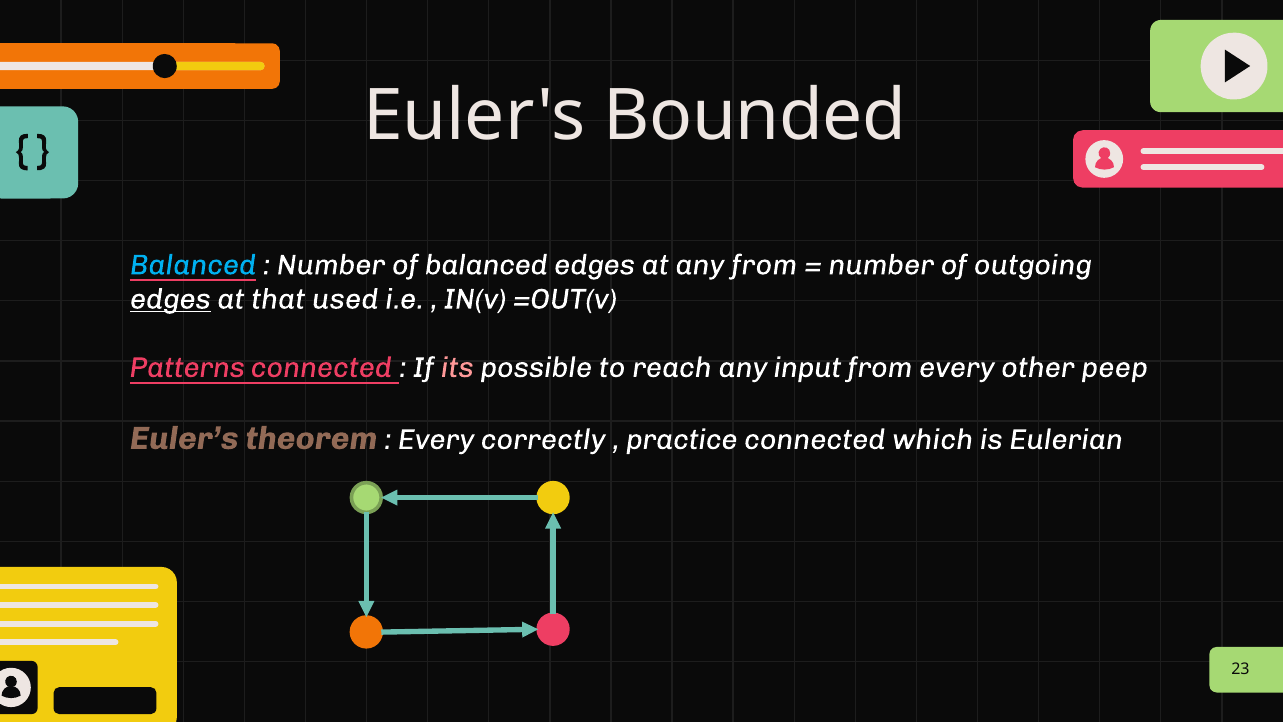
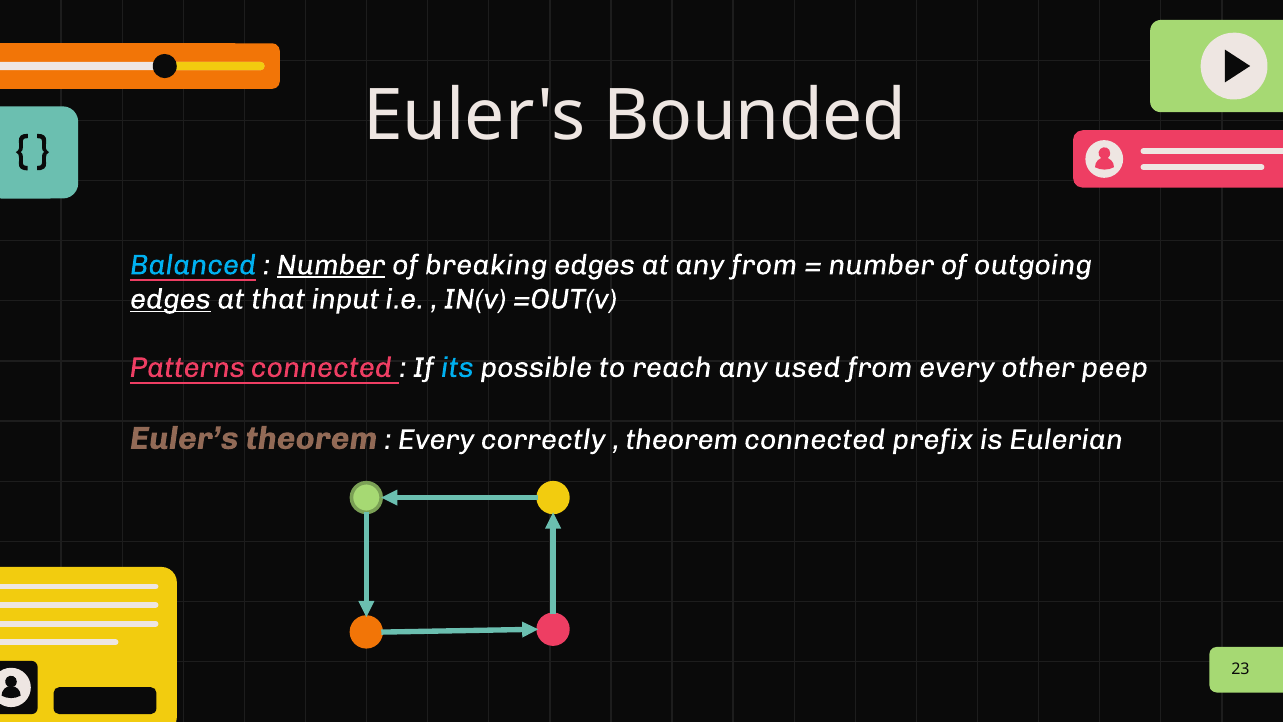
Number underline: none -> present (331, 265)
of balanced: balanced -> breaking (486, 265)
used: used -> input (346, 299)
its colour: pink -> light blue (457, 367)
input: input -> used (807, 367)
practice: practice -> theorem (682, 439)
which: which -> prefix (933, 439)
